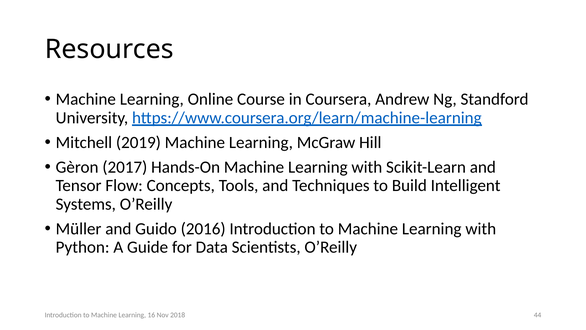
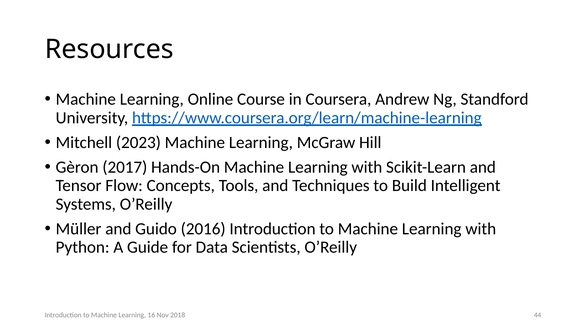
2019: 2019 -> 2023 (138, 142)
